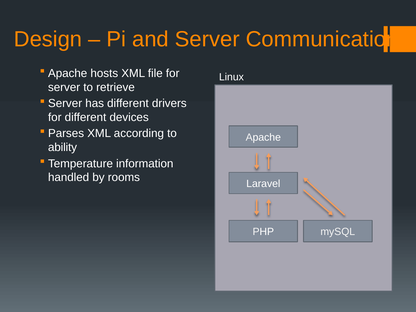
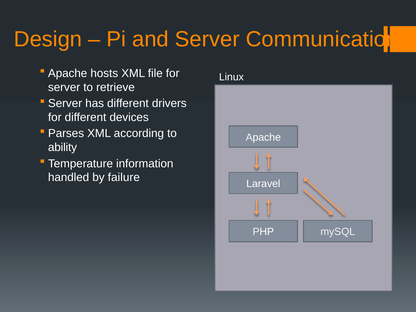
rooms: rooms -> failure (124, 177)
